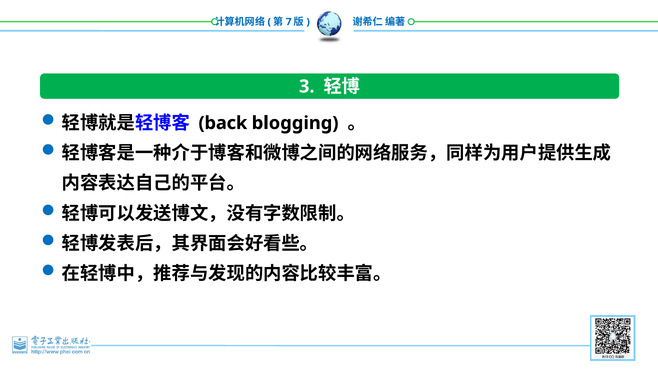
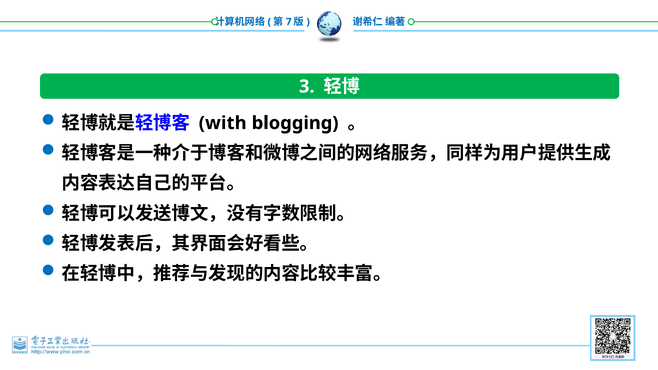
back: back -> with (223, 123)
